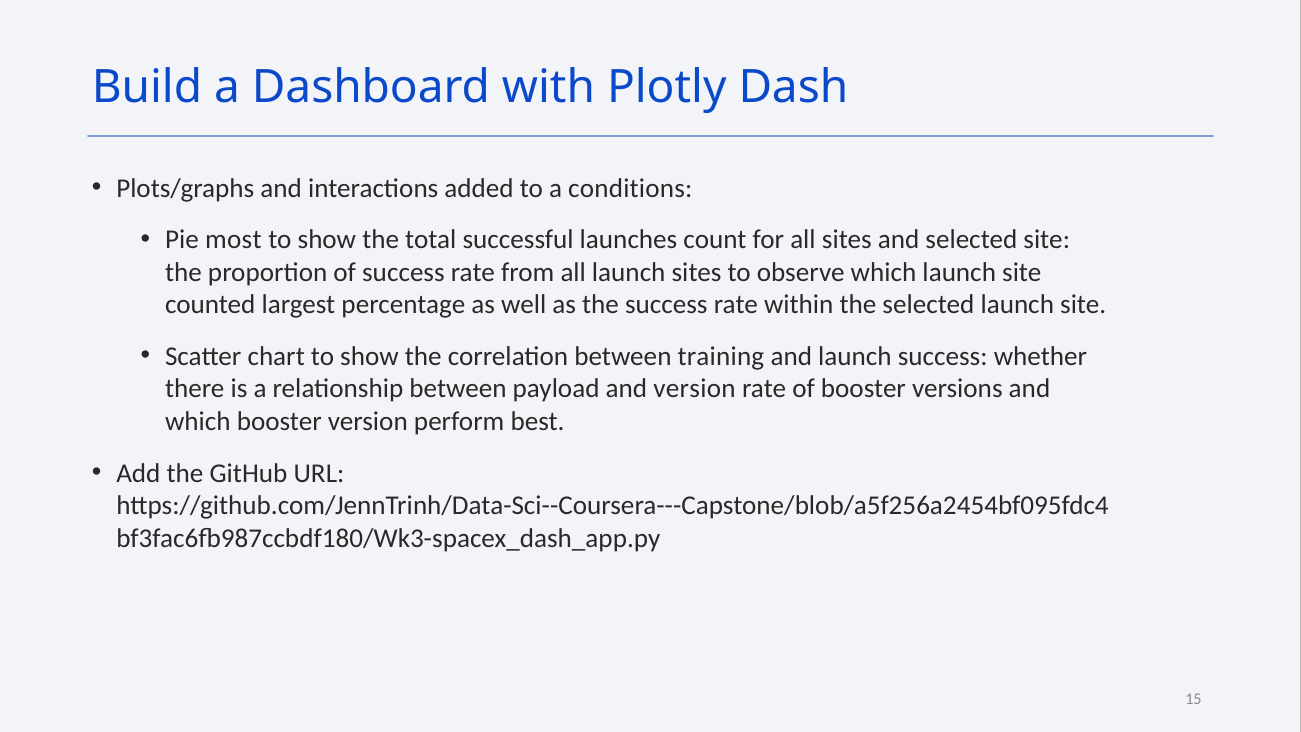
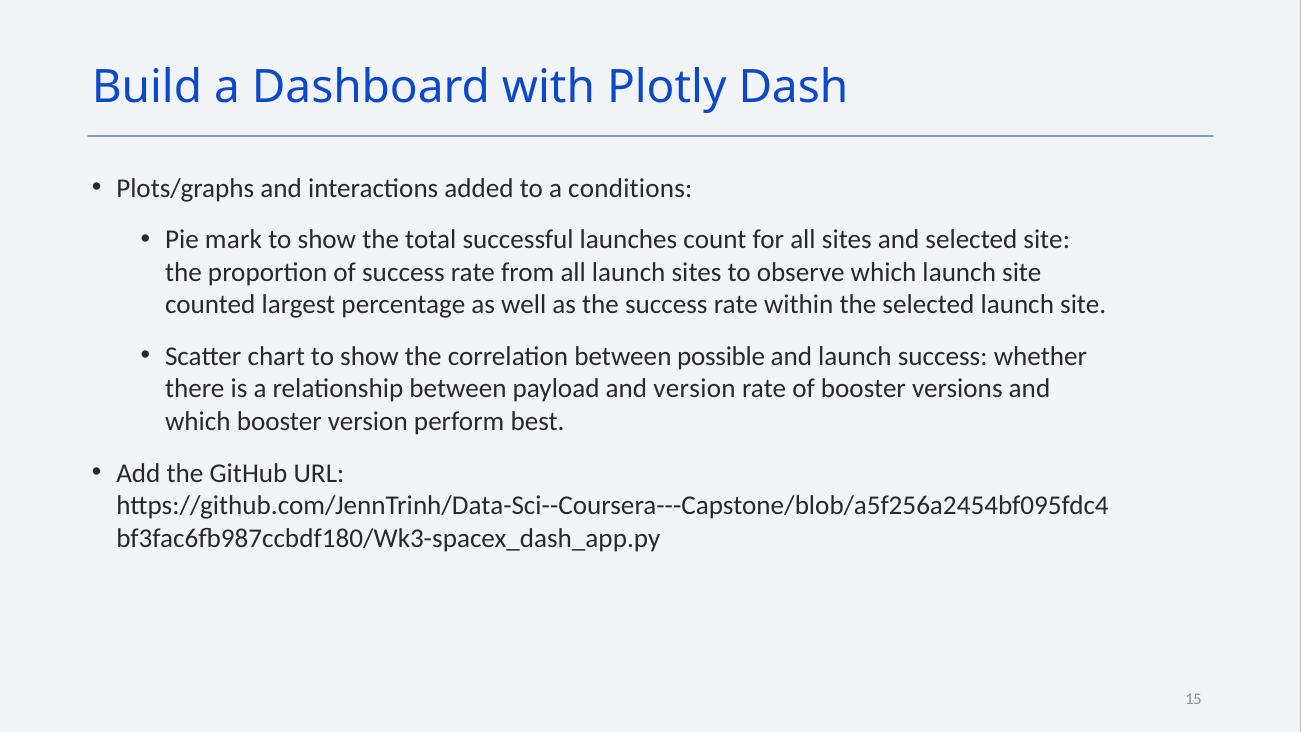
most: most -> mark (233, 240)
training: training -> possible (721, 356)
